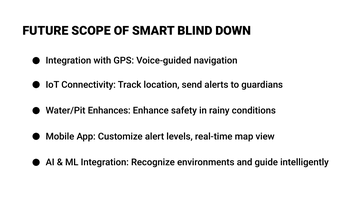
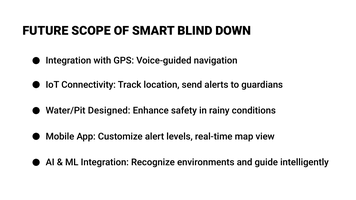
Enhances: Enhances -> Designed (109, 111)
